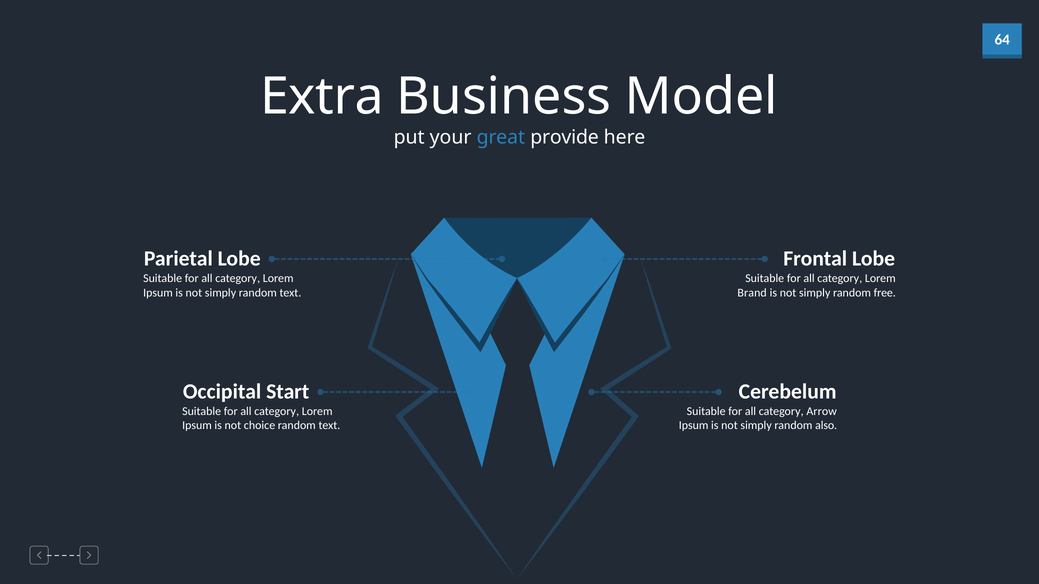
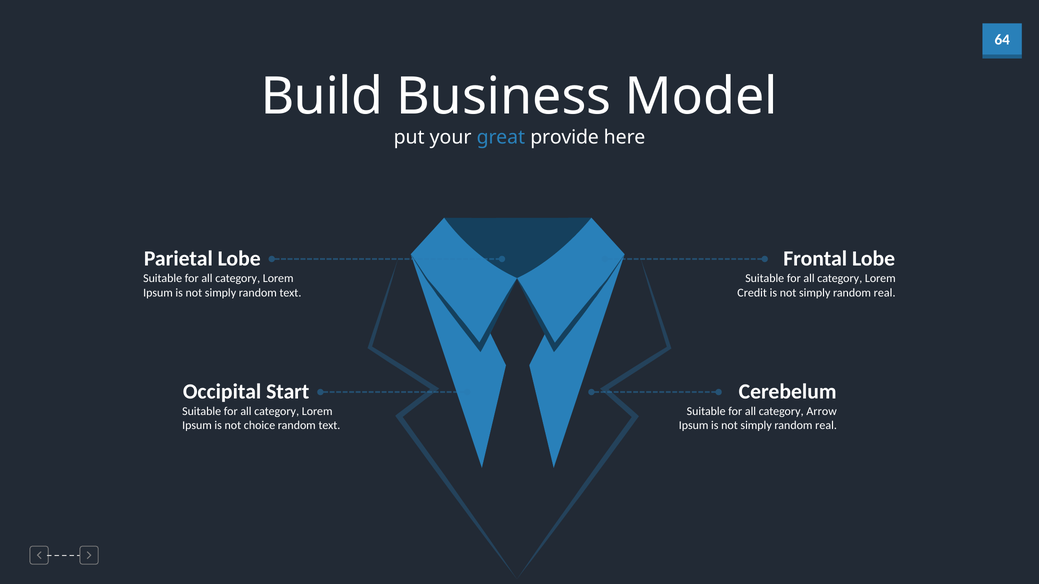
Extra: Extra -> Build (322, 97)
Brand: Brand -> Credit (752, 293)
free: free -> real (885, 293)
also: also -> real (826, 426)
